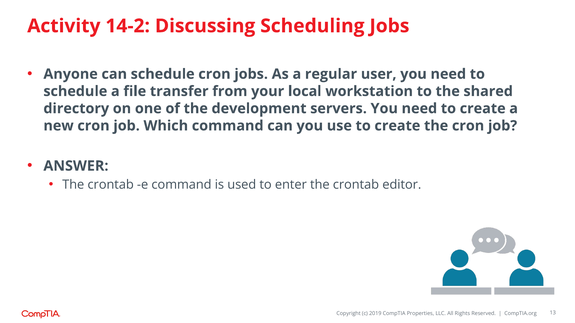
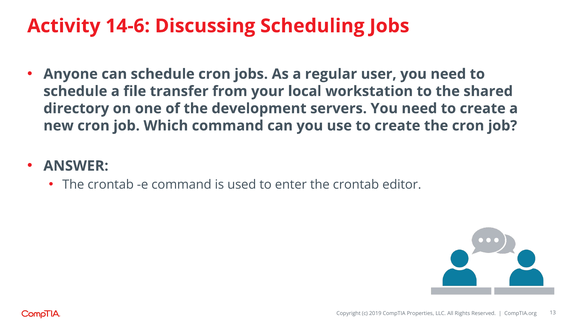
14-2: 14-2 -> 14-6 (128, 26)
